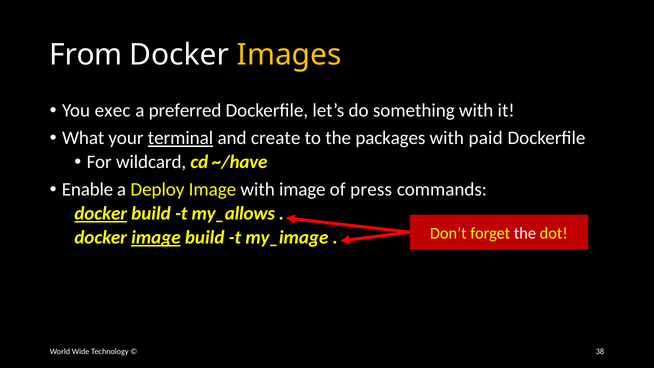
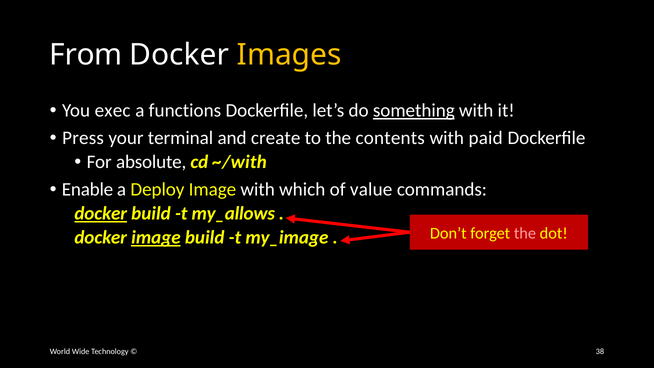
preferred: preferred -> functions (185, 111)
something underline: none -> present (414, 111)
What: What -> Press (83, 138)
terminal underline: present -> none (181, 138)
packages: packages -> contents (390, 138)
wildcard: wildcard -> absolute (151, 162)
~/have: ~/have -> ~/with (240, 162)
with image: image -> which (302, 189)
press: press -> value (371, 189)
the colour: white -> pink (525, 233)
